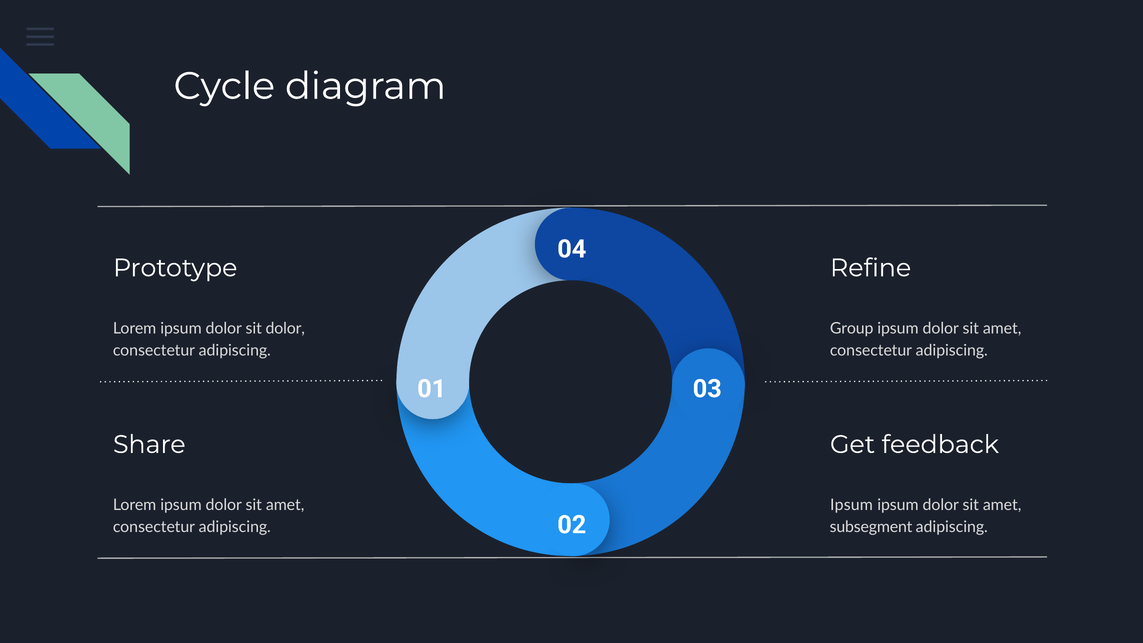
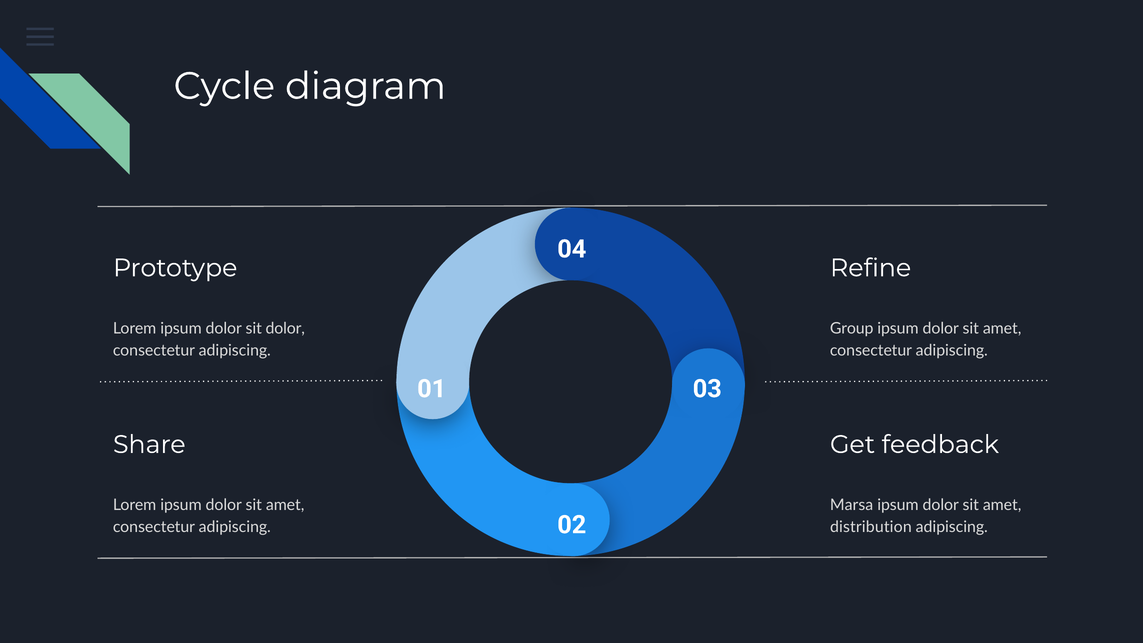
Ipsum: Ipsum -> Marsa (852, 505)
subsegment: subsegment -> distribution (871, 527)
